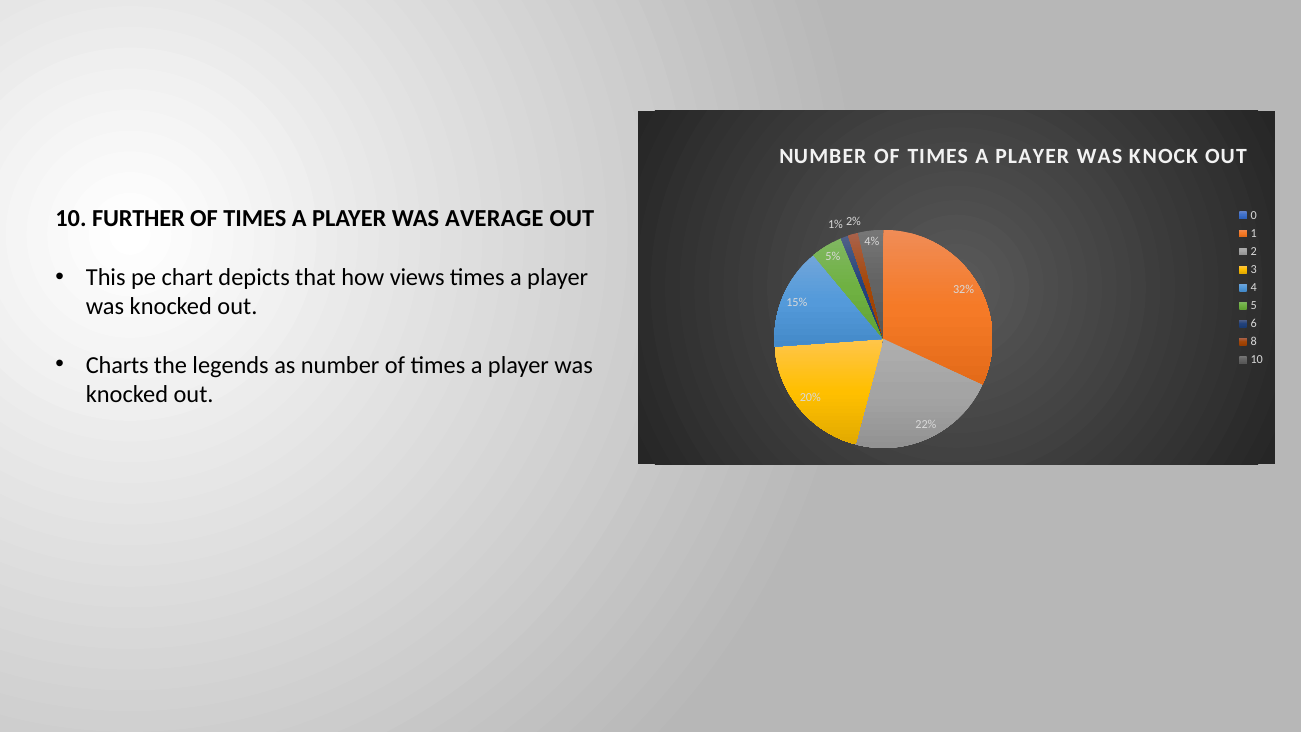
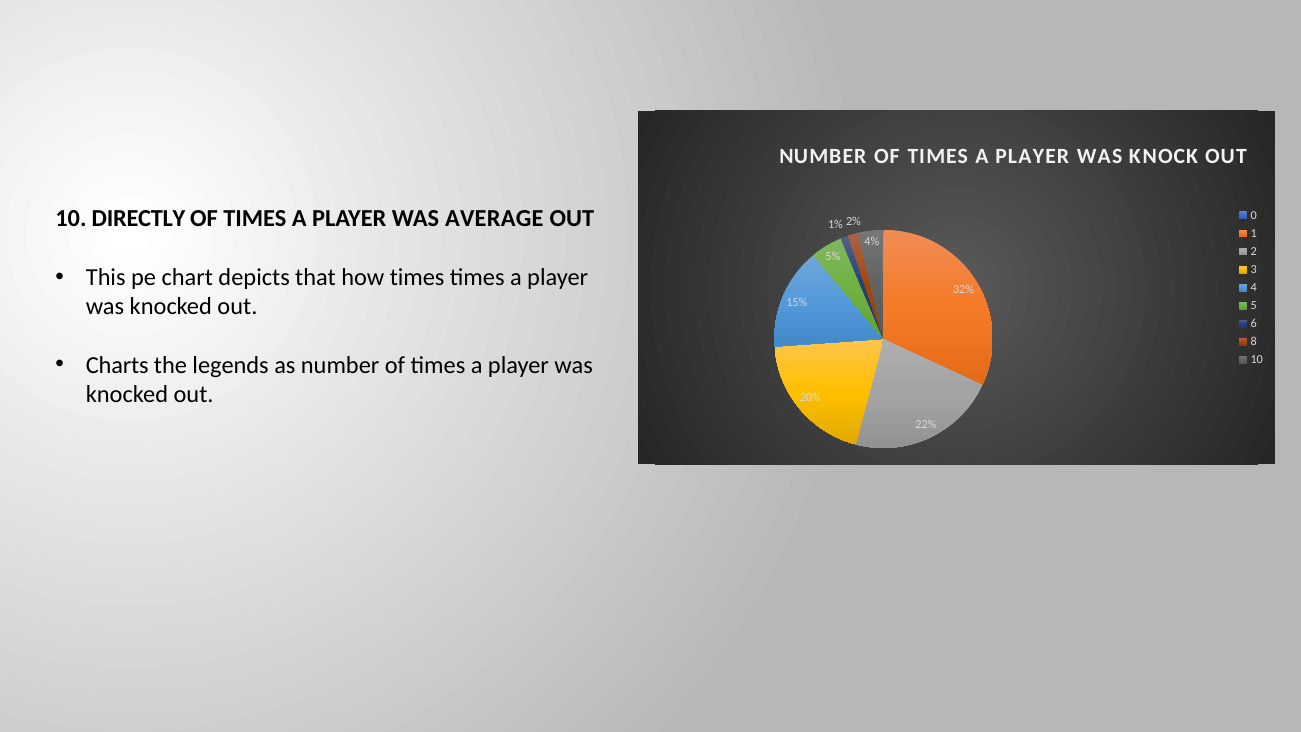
FURTHER: FURTHER -> DIRECTLY (139, 219)
how views: views -> times (417, 277)
